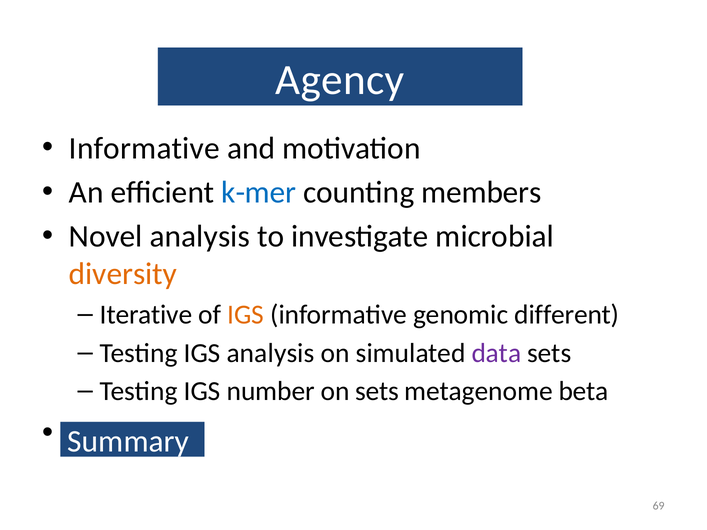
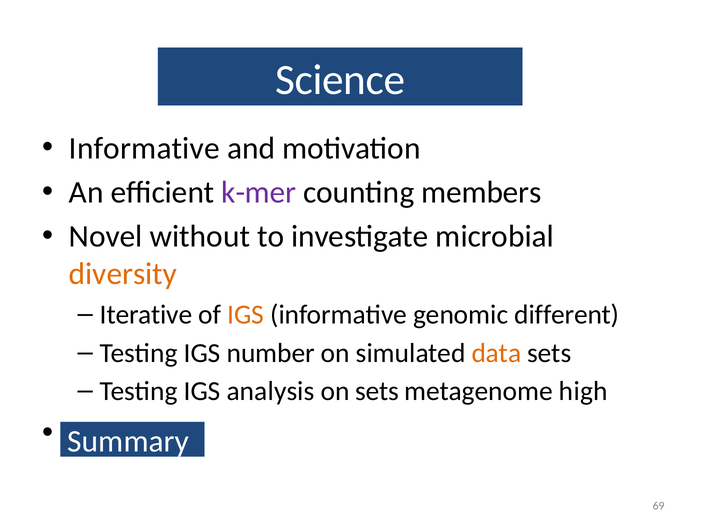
Agency: Agency -> Science (340, 80)
k-mer colour: blue -> purple (259, 192)
Novel analysis: analysis -> without (200, 236)
IGS analysis: analysis -> number (271, 353)
data colour: purple -> orange (496, 353)
number: number -> analysis (271, 392)
beta: beta -> high (583, 392)
